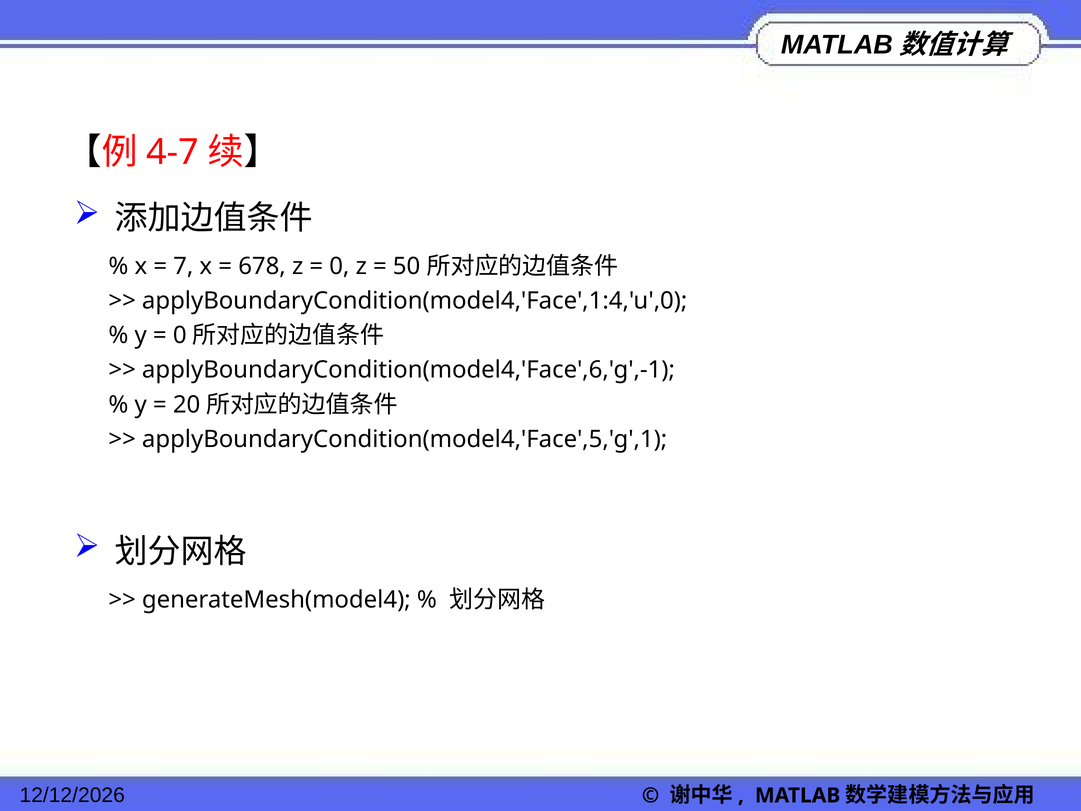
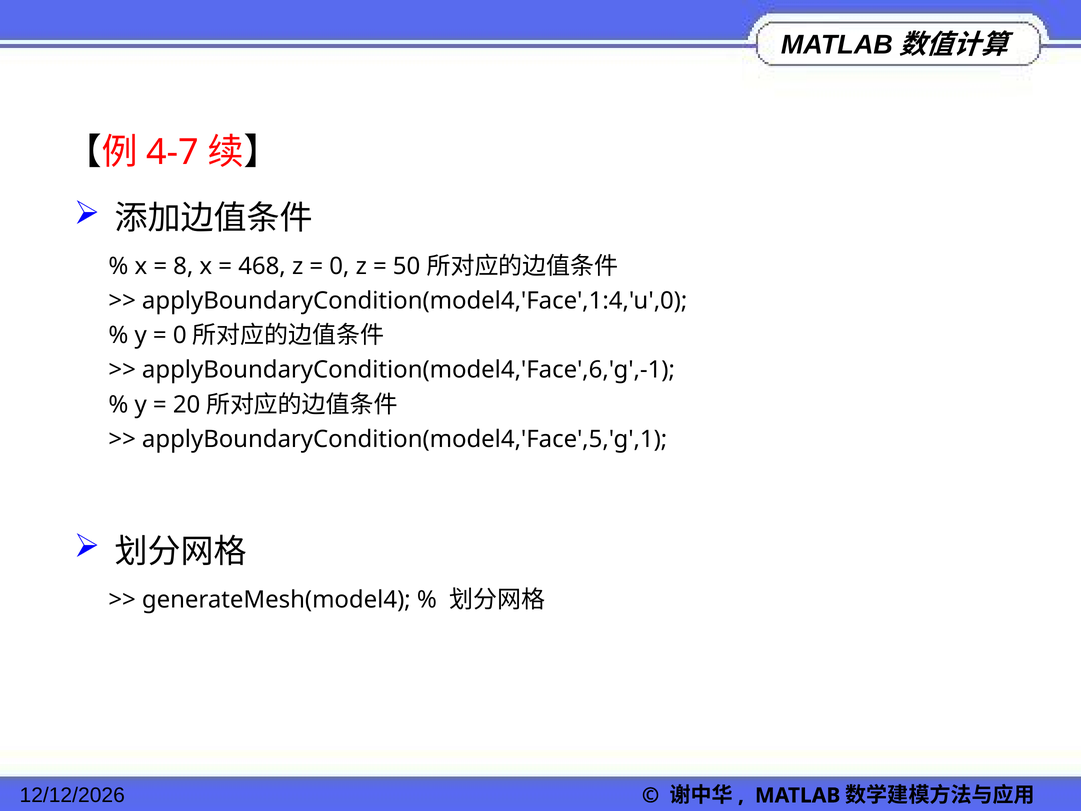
7: 7 -> 8 (183, 266)
678: 678 -> 468 (262, 266)
